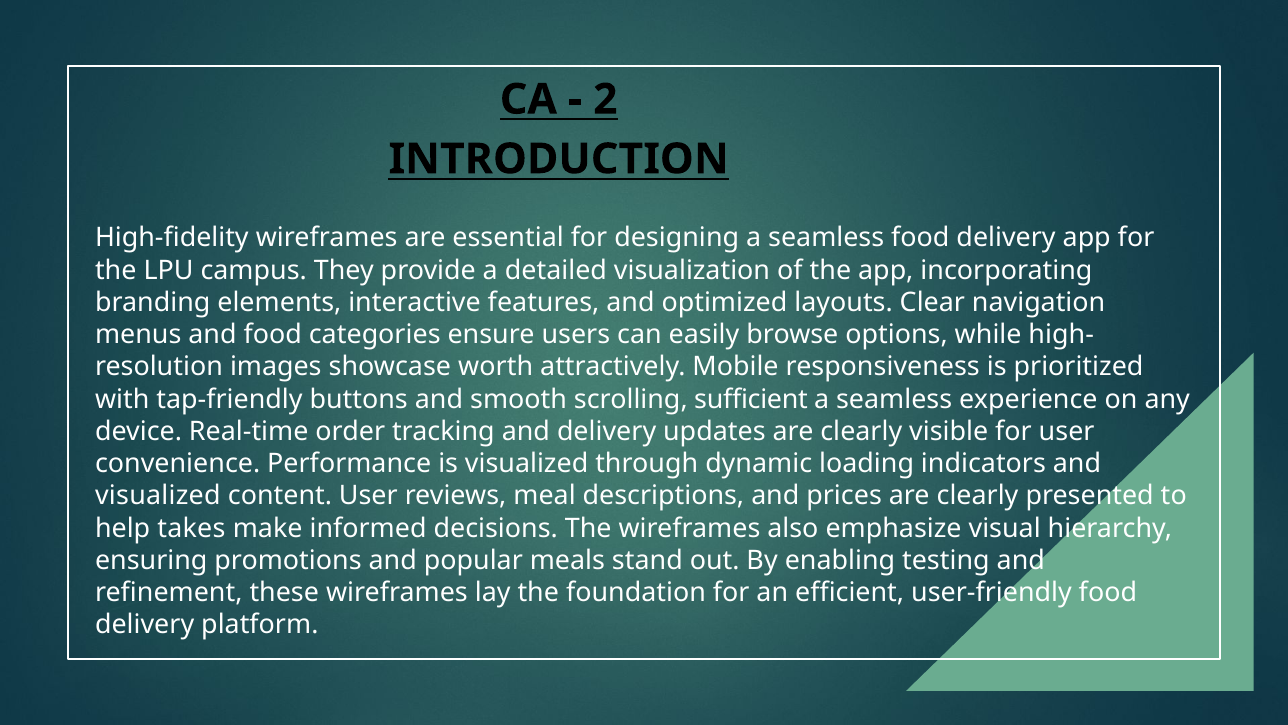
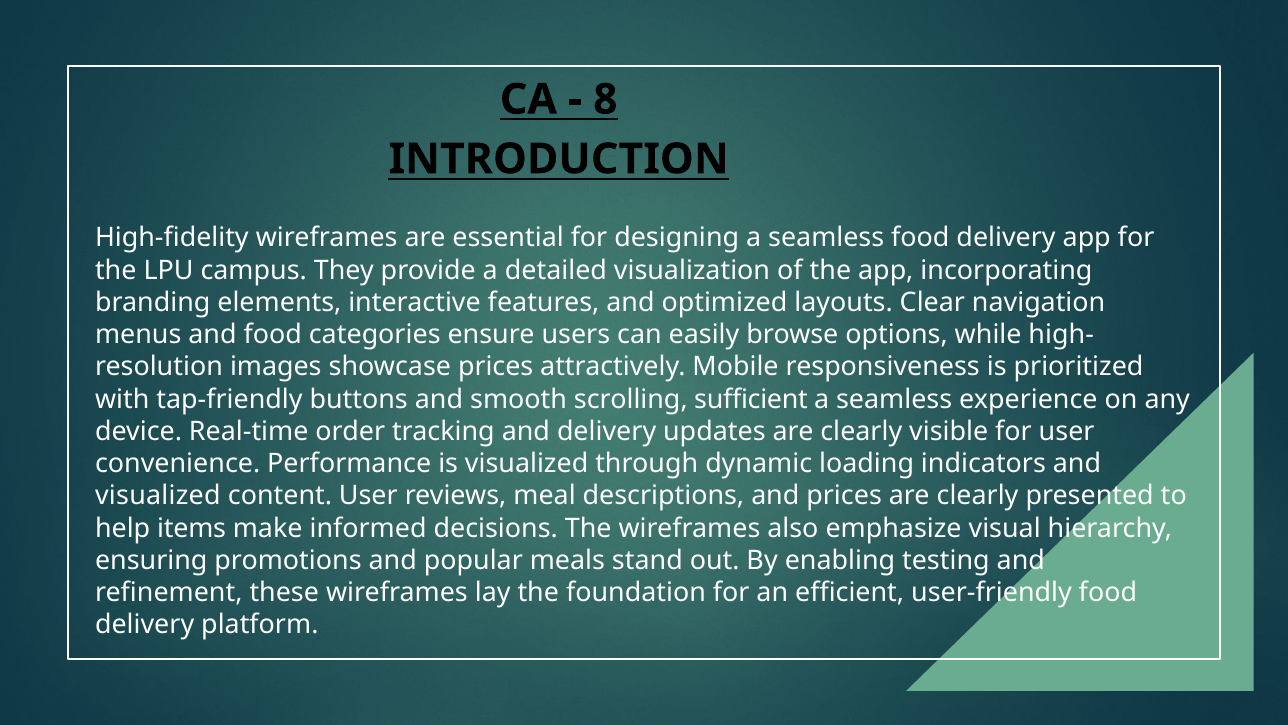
2: 2 -> 8 (605, 99)
showcase worth: worth -> prices (496, 367)
takes: takes -> items (192, 528)
